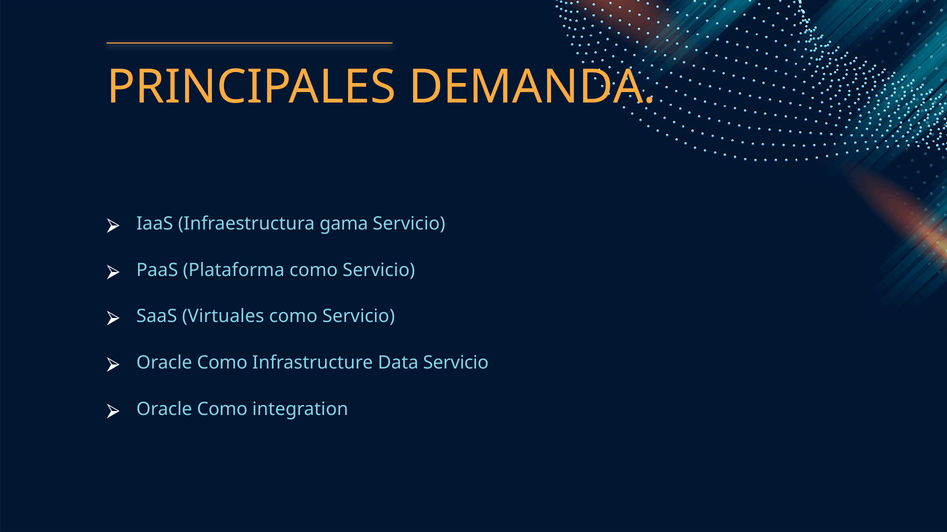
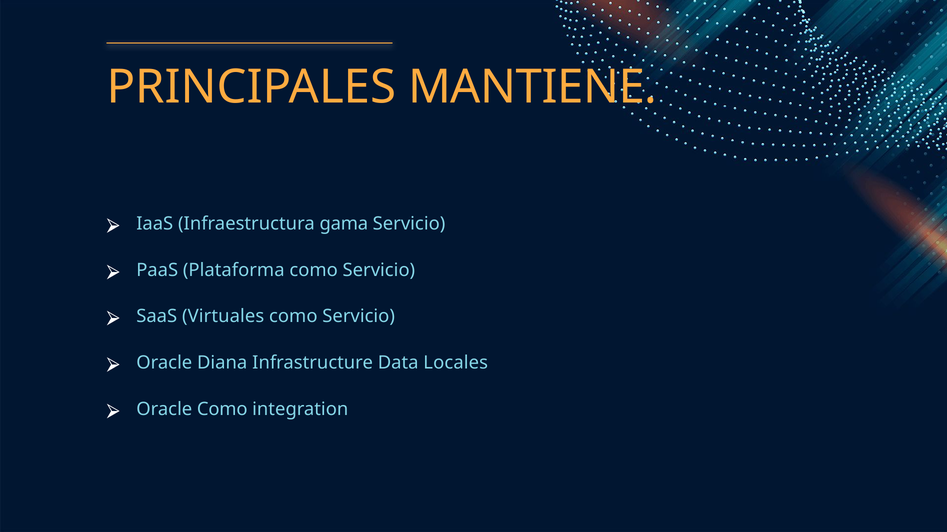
DEMANDA: DEMANDA -> MANTIENE (533, 87)
Como: Como -> Diana (222, 363)
Data Servicio: Servicio -> Locales (456, 363)
